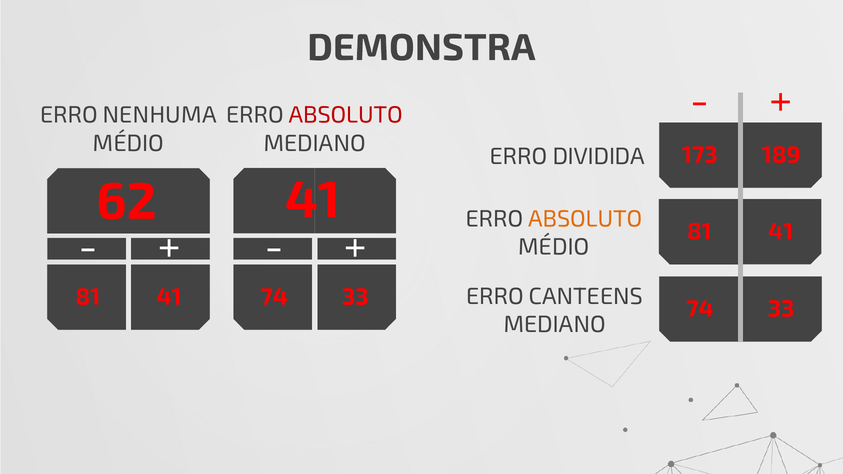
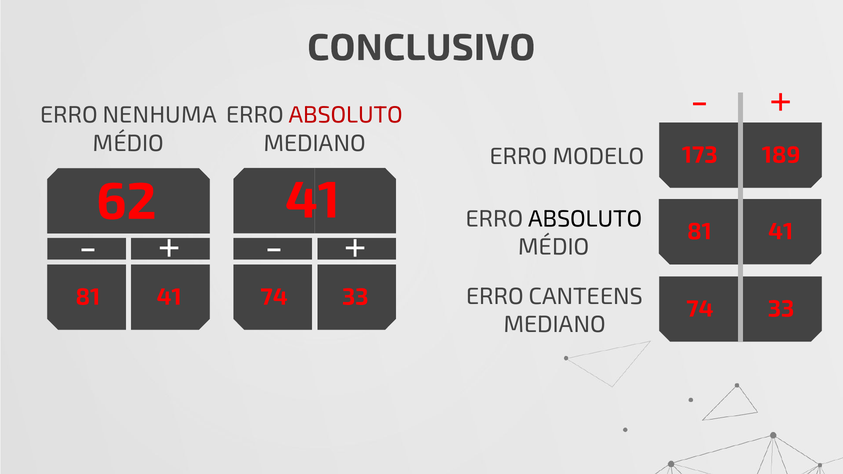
DEMONSTRA: DEMONSTRA -> CONCLUSIVO (421, 48)
DIVIDIDA: DIVIDIDA -> MODELO (599, 157)
ABSOLUTO colour: orange -> black (585, 219)
